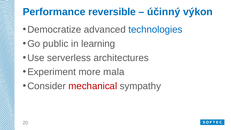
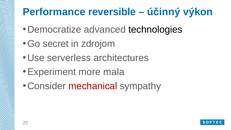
technologies colour: blue -> black (155, 30)
public: public -> secret (56, 44)
learning: learning -> zdrojom (98, 44)
